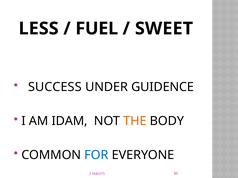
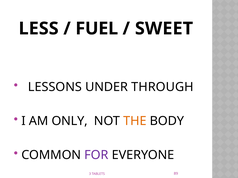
SUCCESS: SUCCESS -> LESSONS (55, 87)
GUIDENCE: GUIDENCE -> THROUGH (162, 87)
IDAM: IDAM -> ONLY (70, 121)
FOR colour: blue -> purple (96, 155)
